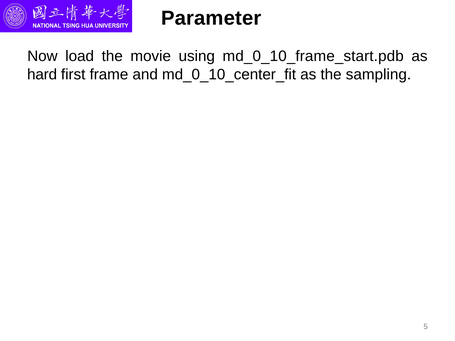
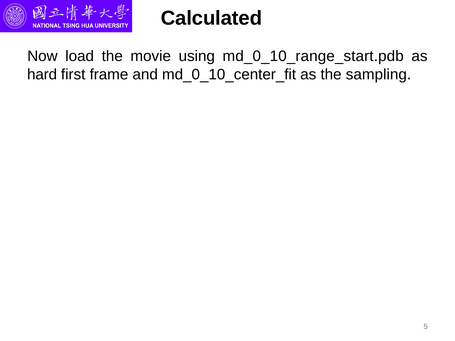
Parameter: Parameter -> Calculated (211, 18)
md_0_10_frame_start.pdb: md_0_10_frame_start.pdb -> md_0_10_range_start.pdb (313, 56)
